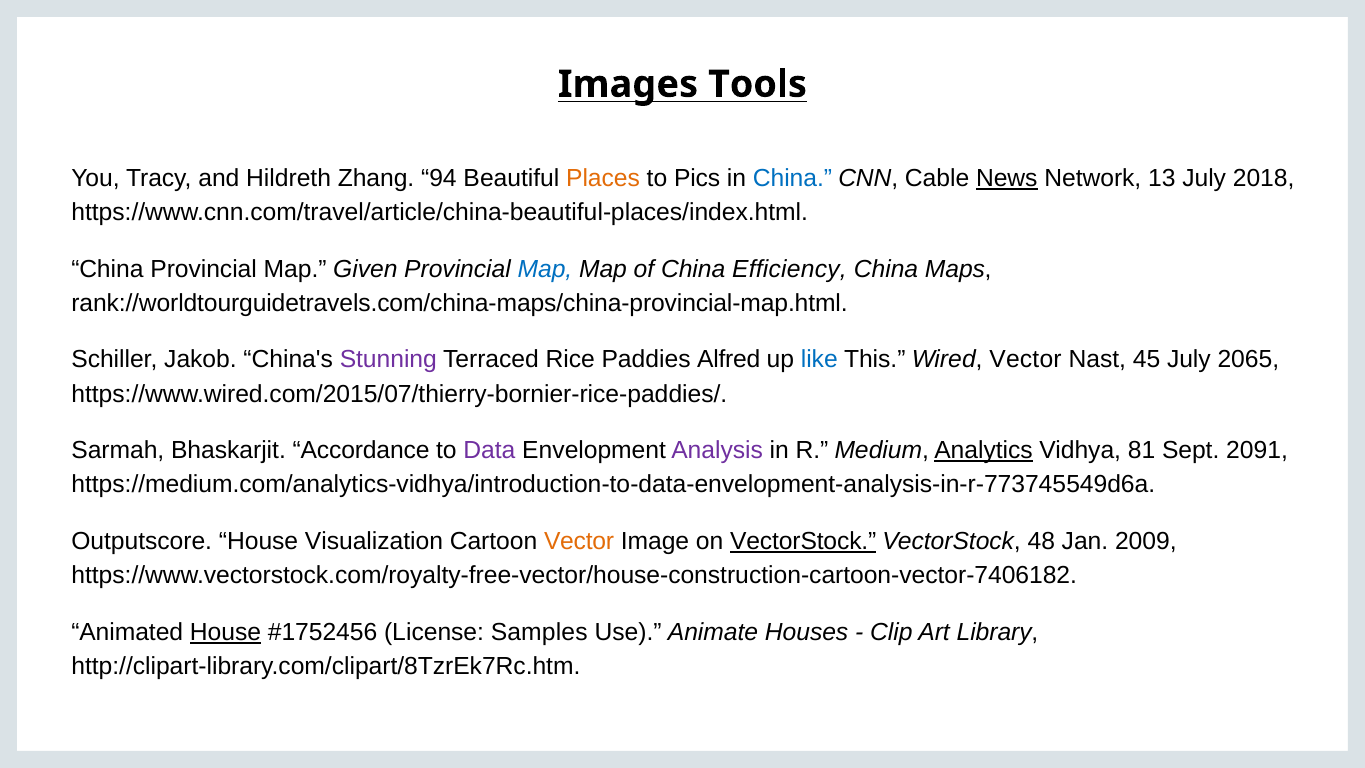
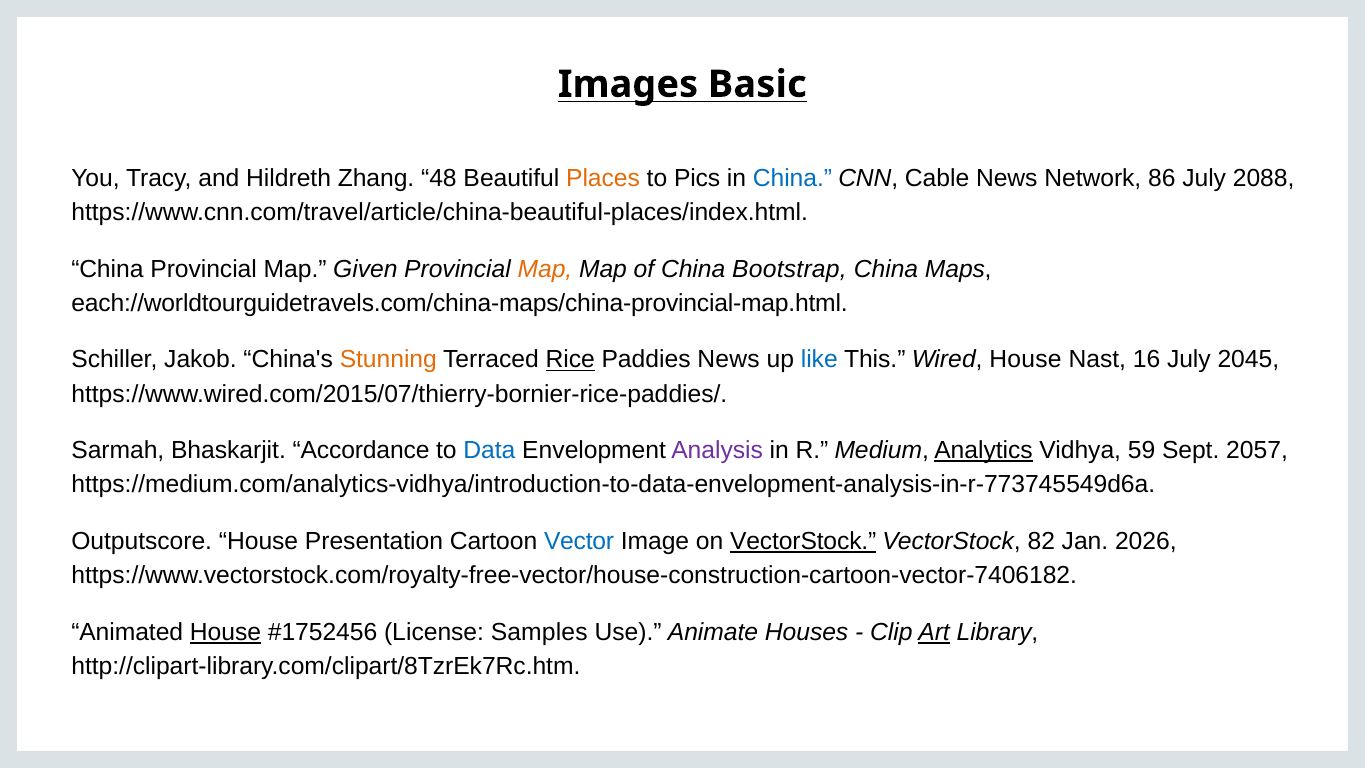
Tools: Tools -> Basic (757, 84)
94: 94 -> 48 (439, 178)
News underline: present -> none (1007, 178)
13: 13 -> 86 (1162, 178)
2018: 2018 -> 2088 (1264, 178)
Map colour: blue -> orange (545, 269)
Efficiency: Efficiency -> Bootstrap (789, 269)
rank://worldtourguidetravels.com/china-maps/china-provincial-map.html: rank://worldtourguidetravels.com/china-maps/china-provincial-map.html -> each://worldtourguidetravels.com/china-maps/china-provincial-map.html (460, 303)
Stunning colour: purple -> orange (388, 360)
Rice underline: none -> present (570, 360)
Paddies Alfred: Alfred -> News (729, 360)
Wired Vector: Vector -> House (1025, 360)
45: 45 -> 16 (1147, 360)
2065: 2065 -> 2045 (1248, 360)
Data colour: purple -> blue (489, 451)
81: 81 -> 59 (1142, 451)
2091: 2091 -> 2057 (1257, 451)
Visualization: Visualization -> Presentation (374, 541)
Vector colour: orange -> blue (579, 541)
48: 48 -> 82 (1041, 541)
2009: 2009 -> 2026 (1146, 541)
Art underline: none -> present (934, 632)
